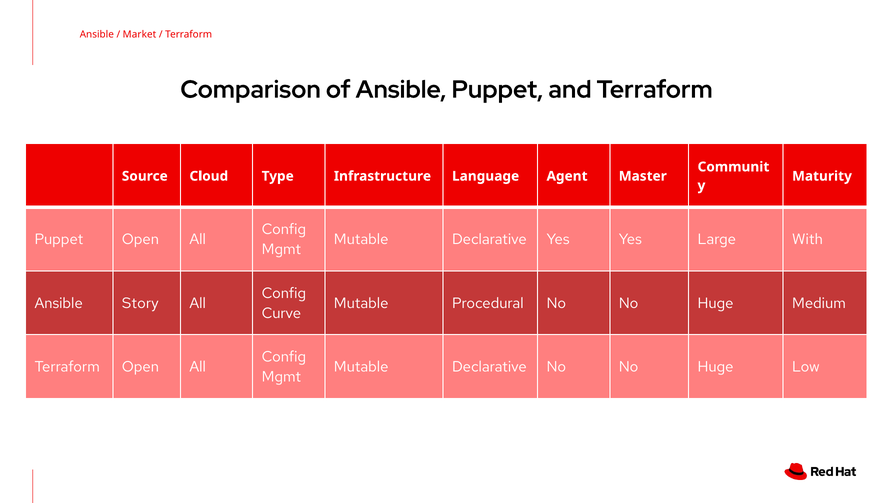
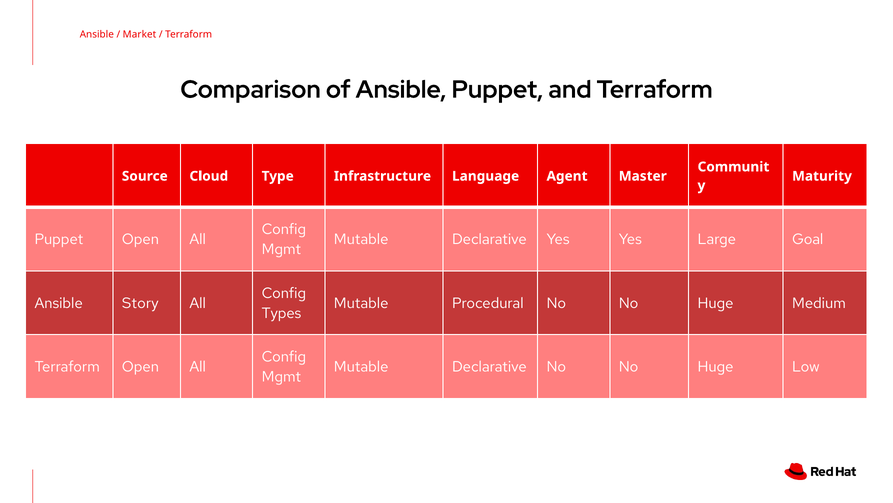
With: With -> Goal (808, 239)
Curve: Curve -> Types (281, 313)
